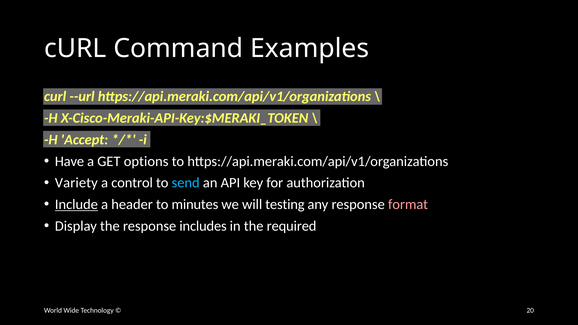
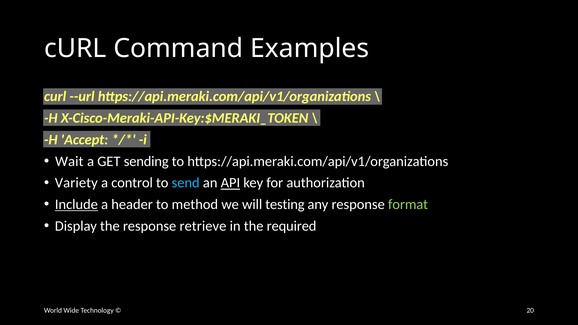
Have: Have -> Wait (69, 161)
options: options -> sending (146, 161)
API underline: none -> present (230, 183)
minutes: minutes -> method (195, 205)
format colour: pink -> light green (408, 205)
includes: includes -> retrieve (203, 226)
